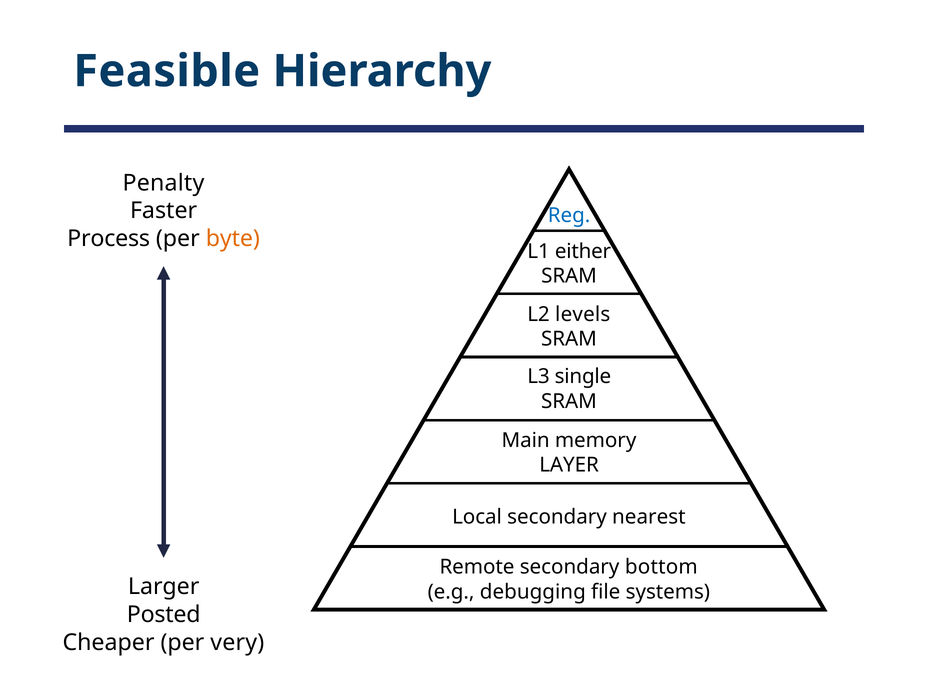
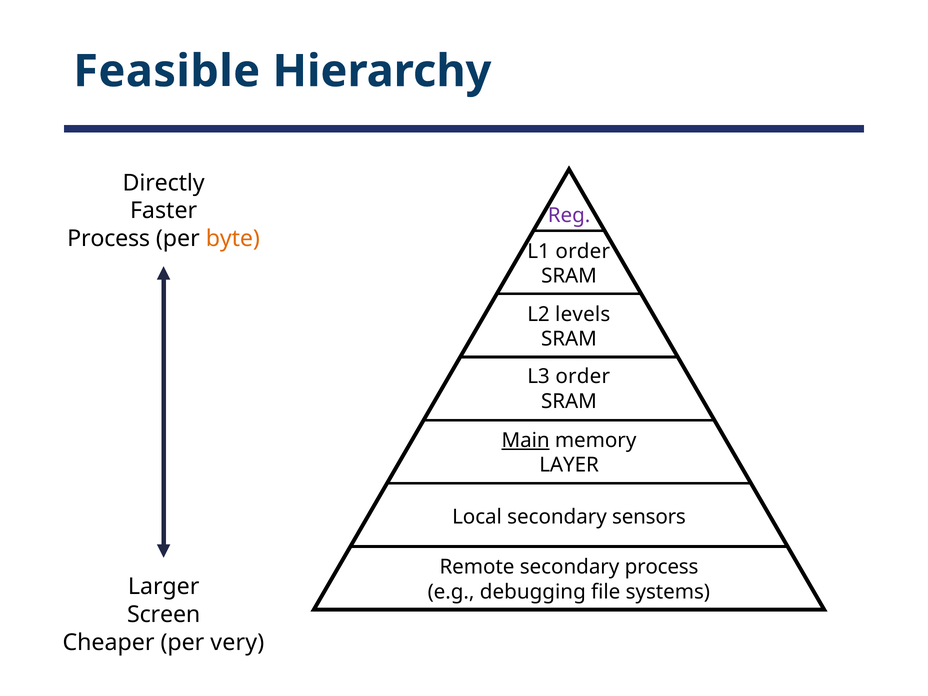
Penalty: Penalty -> Directly (164, 183)
Reg colour: blue -> purple (569, 216)
L1 either: either -> order (583, 251)
L3 single: single -> order (583, 377)
Main underline: none -> present (526, 440)
nearest: nearest -> sensors (649, 517)
secondary bottom: bottom -> process (662, 567)
Posted: Posted -> Screen (164, 615)
